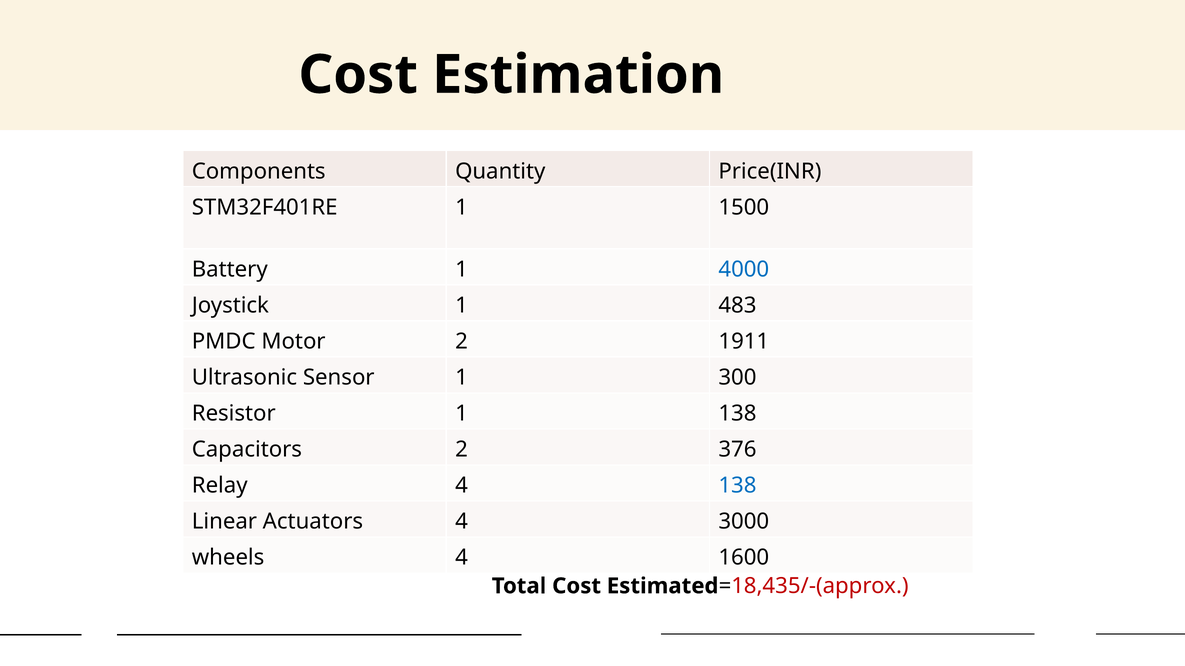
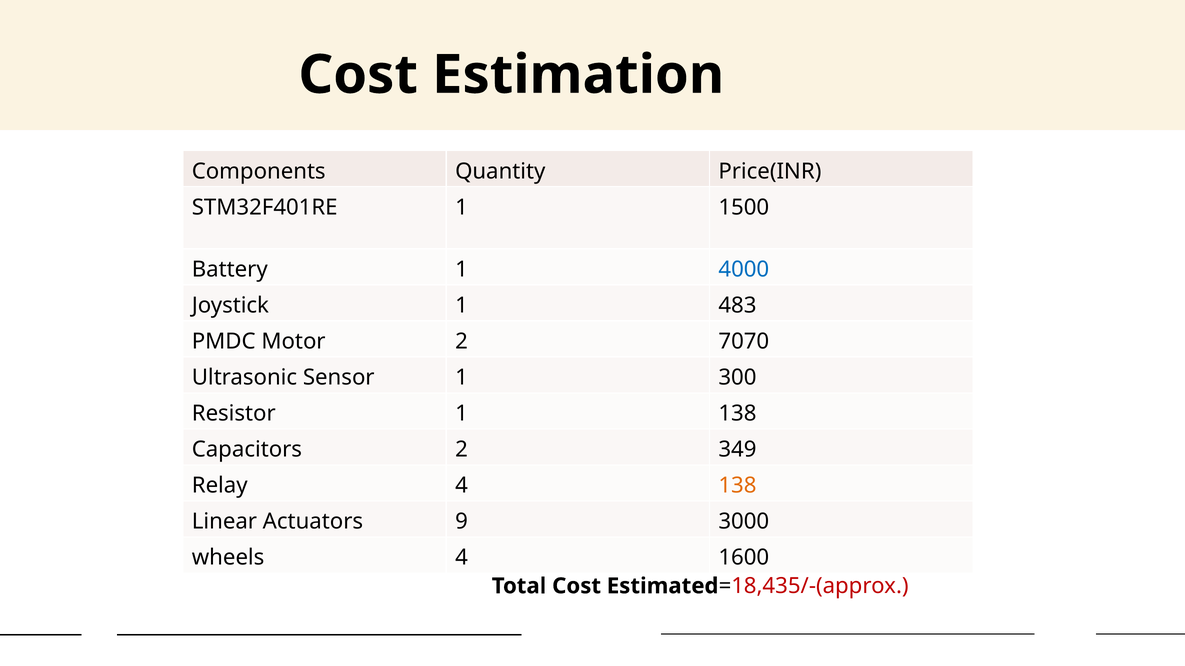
1911: 1911 -> 7070 (744, 342)
376: 376 -> 349 (737, 450)
138 colour: blue -> orange (737, 486)
Actuators 4: 4 -> 9 (462, 522)
